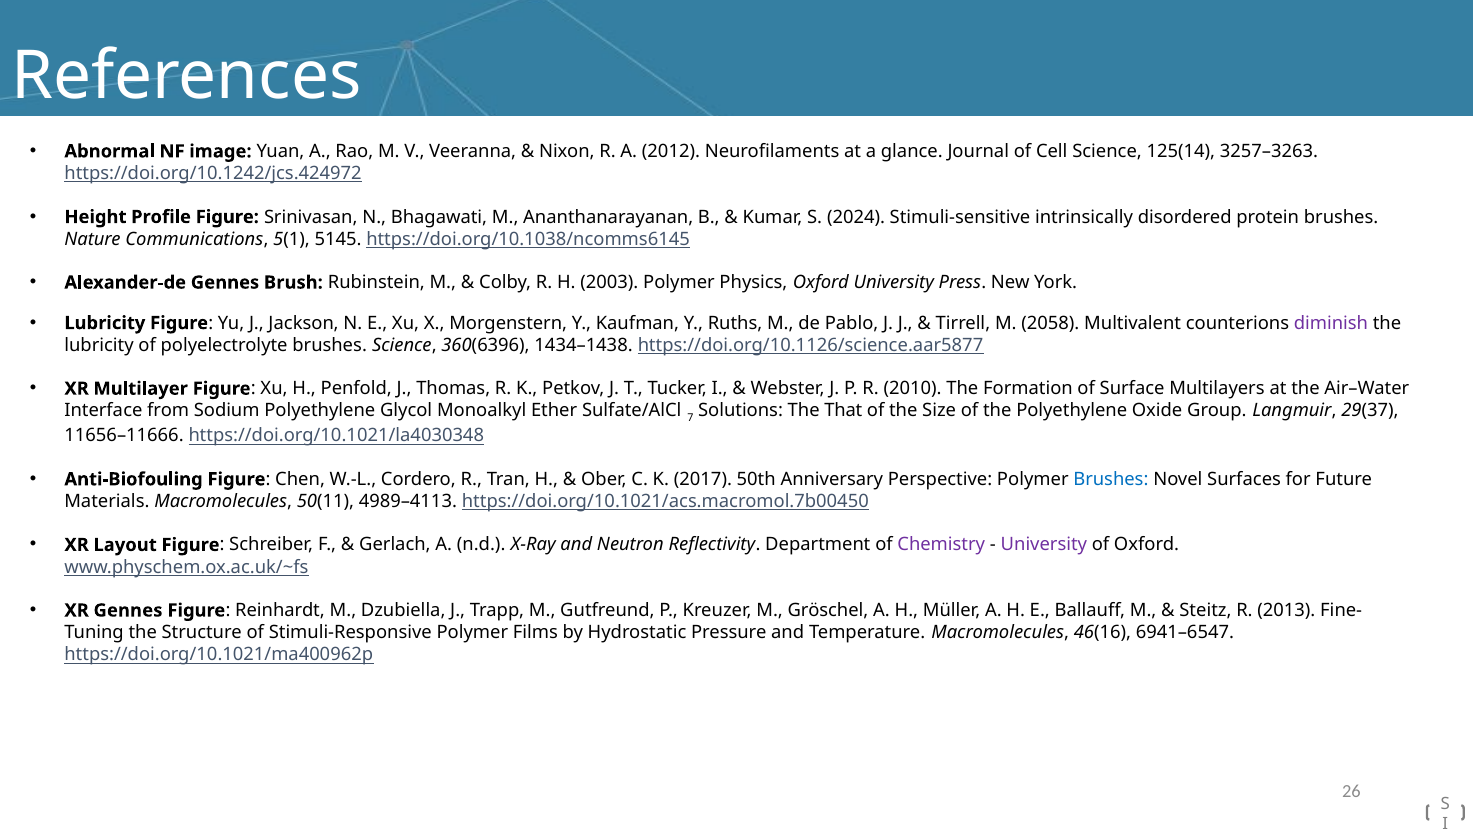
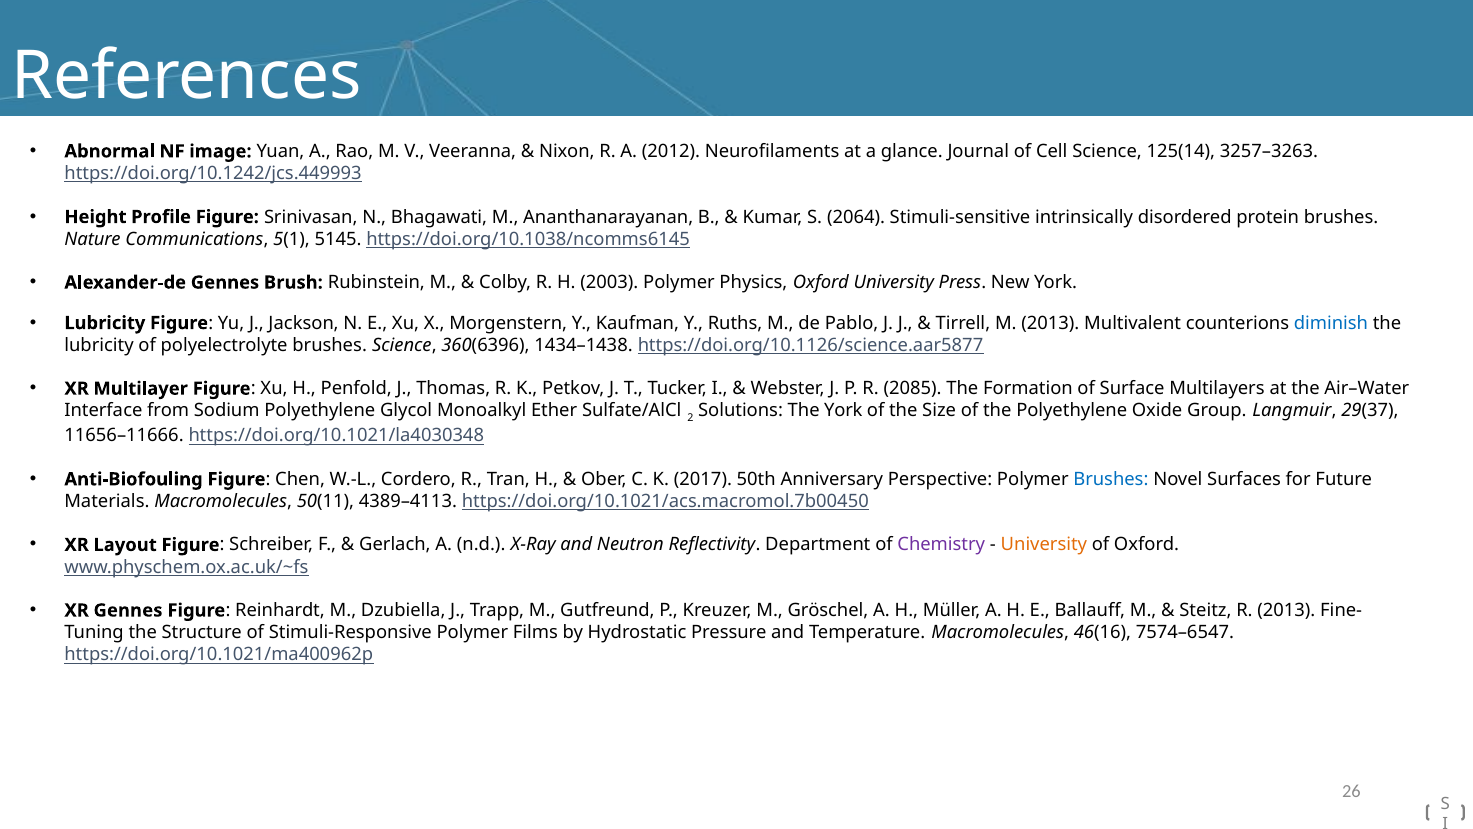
https://doi.org/10.1242/jcs.424972: https://doi.org/10.1242/jcs.424972 -> https://doi.org/10.1242/jcs.449993 (213, 173)
2024: 2024 -> 2064 (856, 217)
M 2058: 2058 -> 2013 (1050, 323)
diminish colour: purple -> blue (1331, 323)
2010: 2010 -> 2085 (913, 388)
7: 7 -> 2 (690, 418)
The That: That -> York (843, 411)
4989–4113: 4989–4113 -> 4389–4113 (408, 501)
University colour: purple -> orange (1044, 545)
6941–6547: 6941–6547 -> 7574–6547 (1185, 632)
